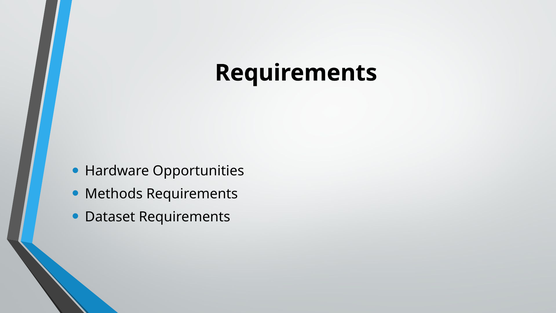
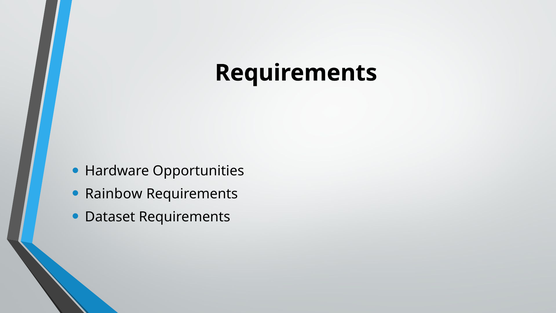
Methods: Methods -> Rainbow (114, 194)
